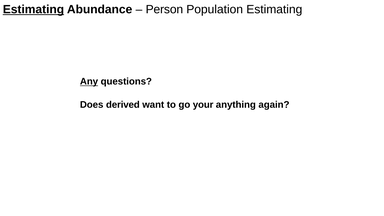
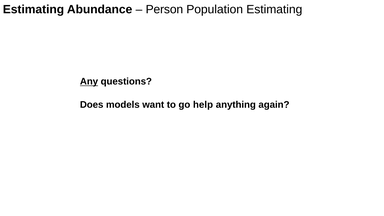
Estimating underline: present -> none (33, 9)
derived: derived -> models (123, 105)
your: your -> help (203, 105)
